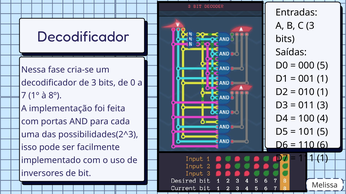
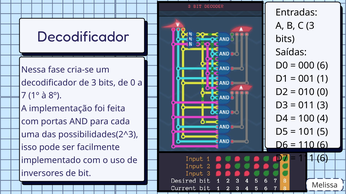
000 5: 5 -> 6 (322, 66)
010 1: 1 -> 0 (322, 92)
111 1: 1 -> 6 (322, 159)
